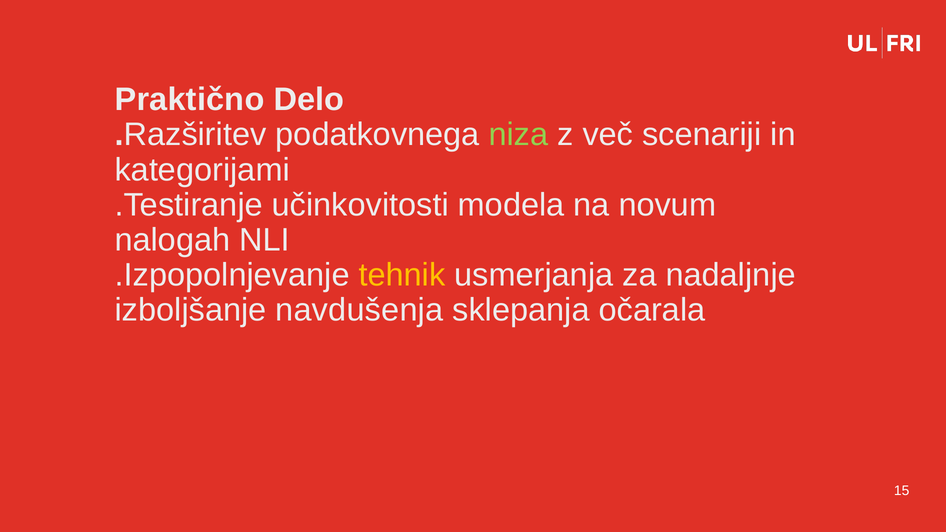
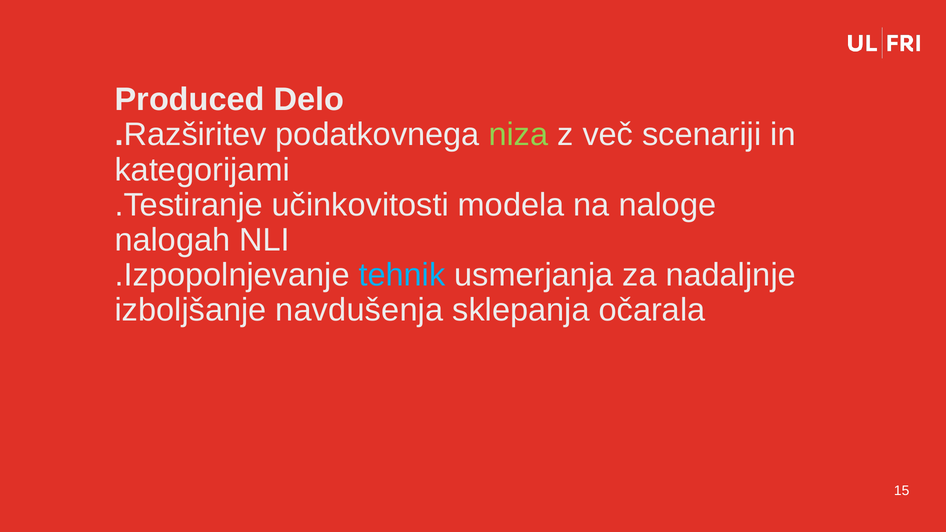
Praktično: Praktično -> Produced (190, 100)
novum: novum -> naloge (667, 205)
tehnik colour: yellow -> light blue (402, 275)
